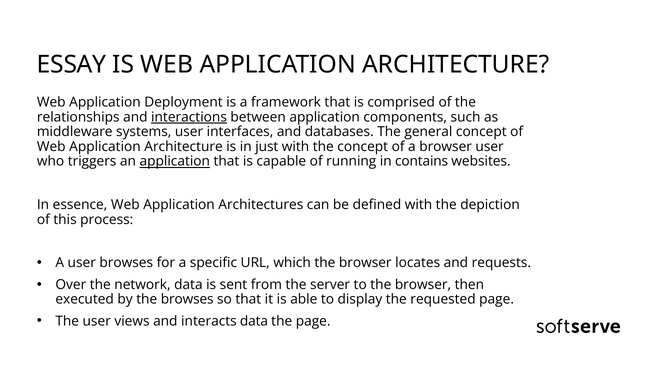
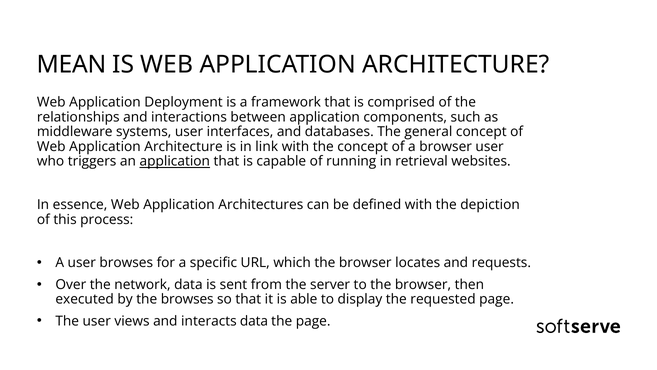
ESSAY: ESSAY -> MEAN (72, 65)
interactions underline: present -> none (189, 117)
just: just -> link (267, 146)
contains: contains -> retrieval (422, 161)
